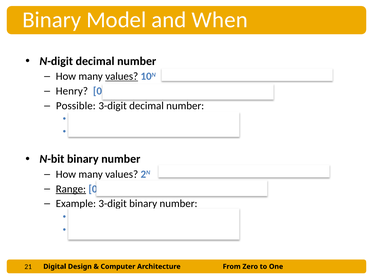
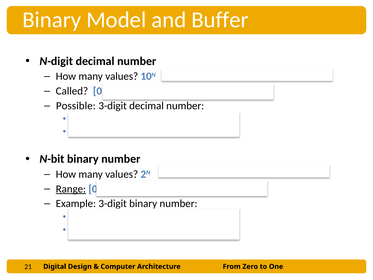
When: When -> Buffer (220, 20)
values underline: present -> none (122, 76)
Henry: Henry -> Called (72, 91)
